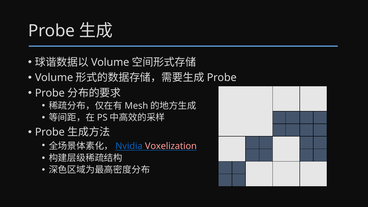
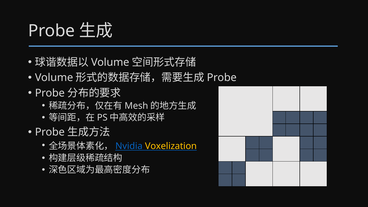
Voxelization colour: pink -> yellow (171, 146)
